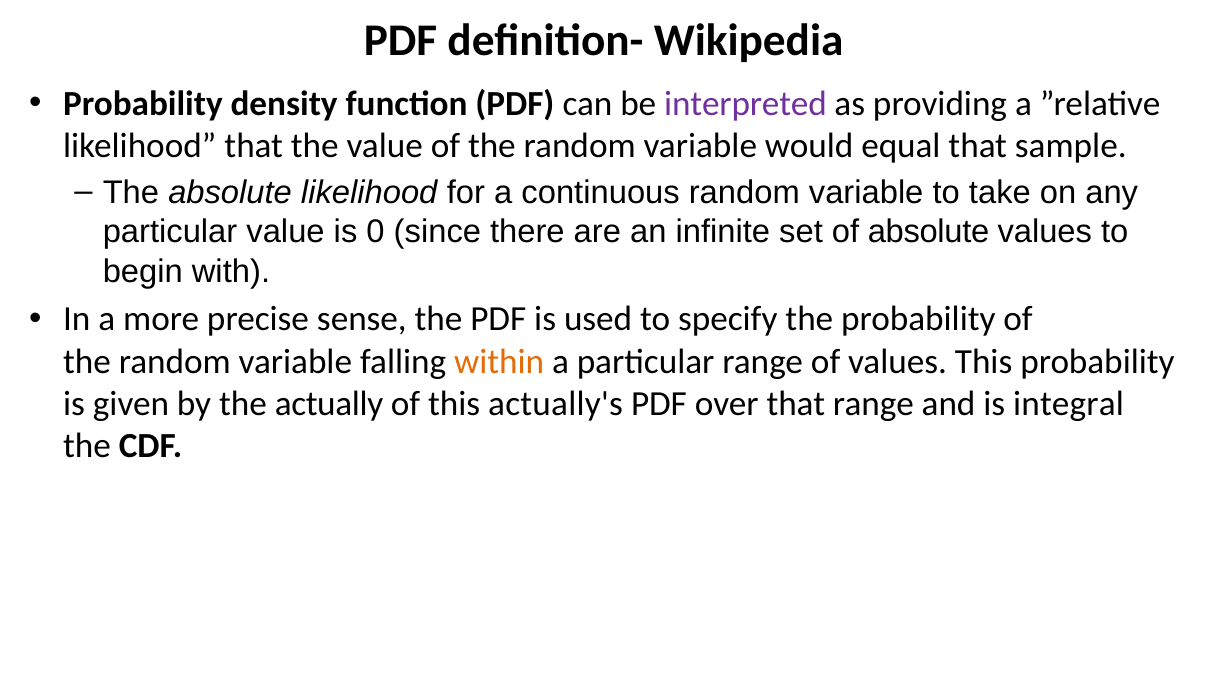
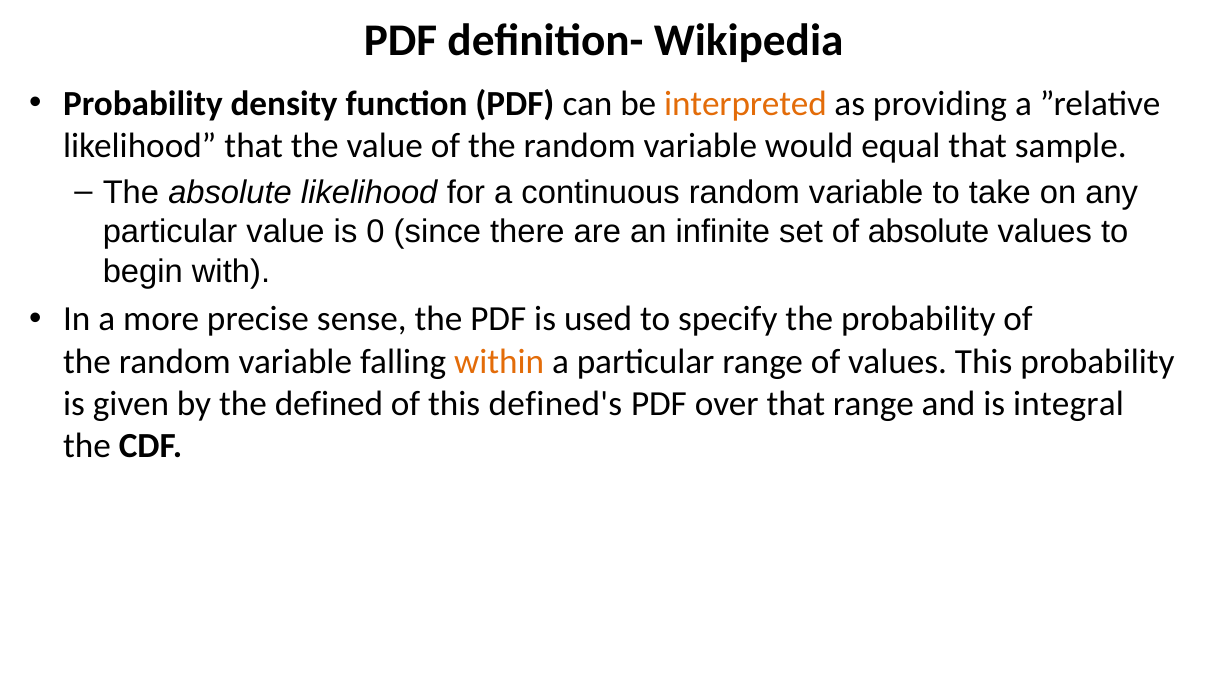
interpreted colour: purple -> orange (745, 104)
actually: actually -> defined (329, 404)
actually's: actually's -> defined's (555, 404)
